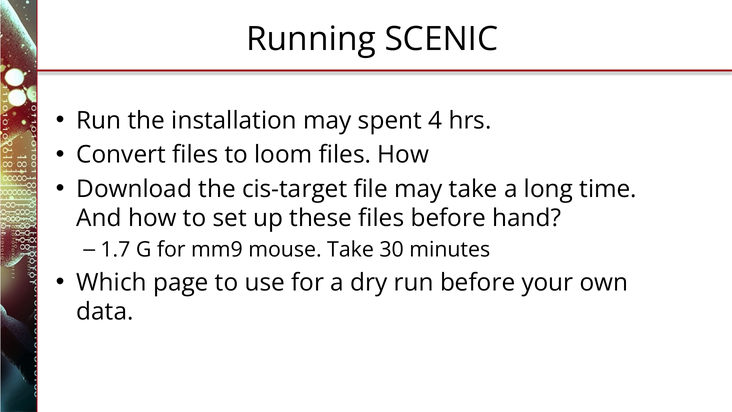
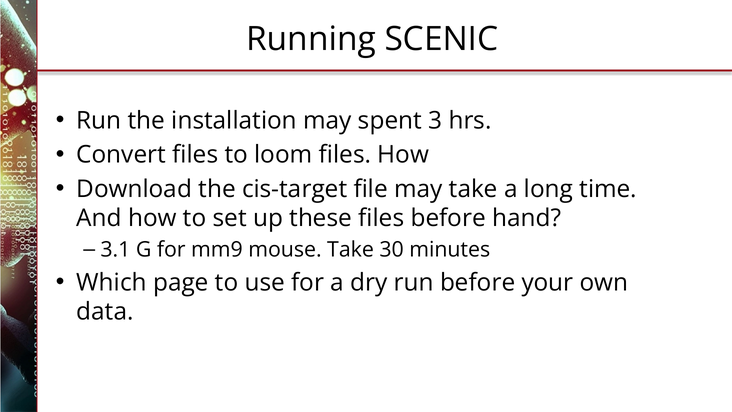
4: 4 -> 3 (435, 121)
1.7: 1.7 -> 3.1 (115, 250)
